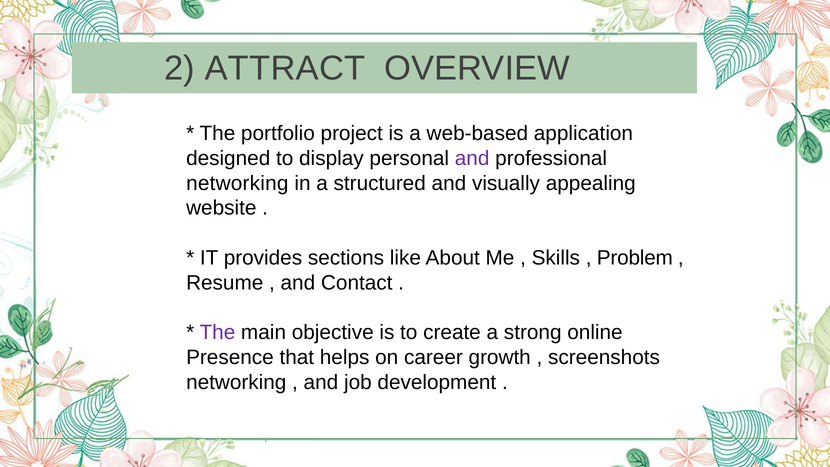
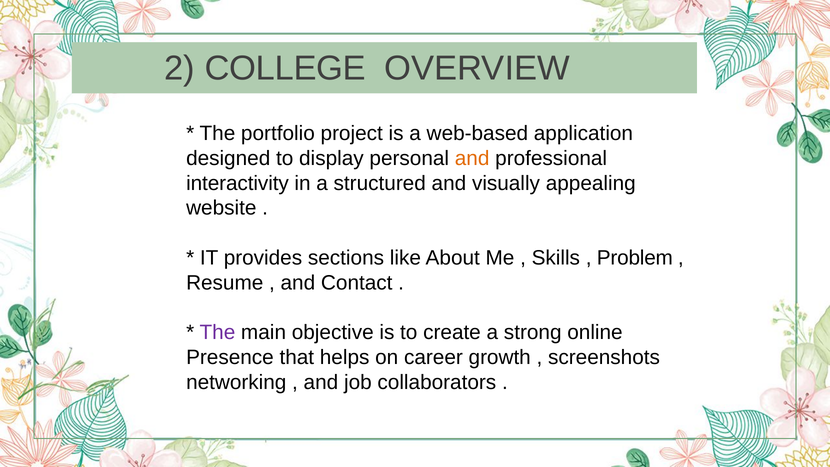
ATTRACT: ATTRACT -> COLLEGE (285, 68)
and colour: purple -> orange (472, 158)
networking: networking -> interactivity (237, 183)
development: development -> collaborators (437, 382)
